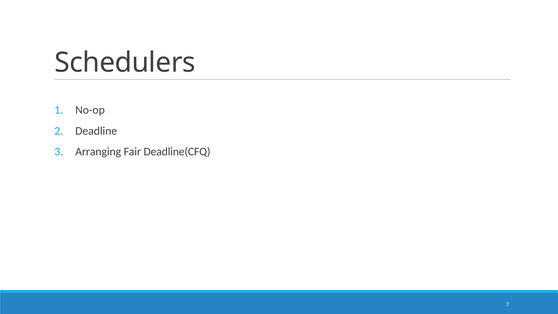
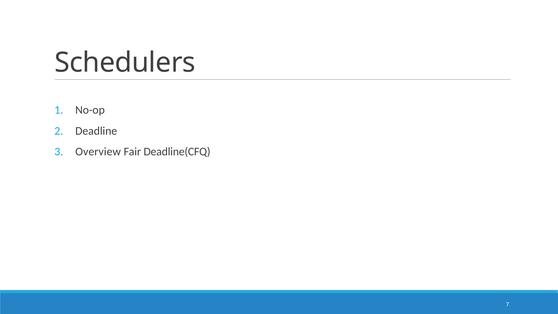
Arranging: Arranging -> Overview (98, 151)
